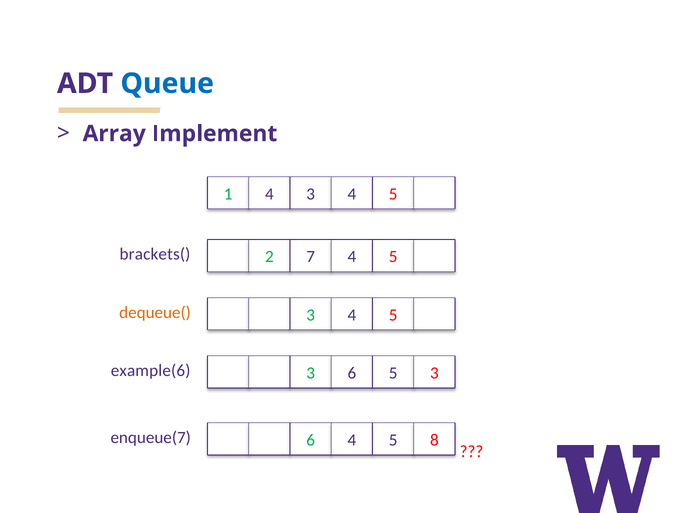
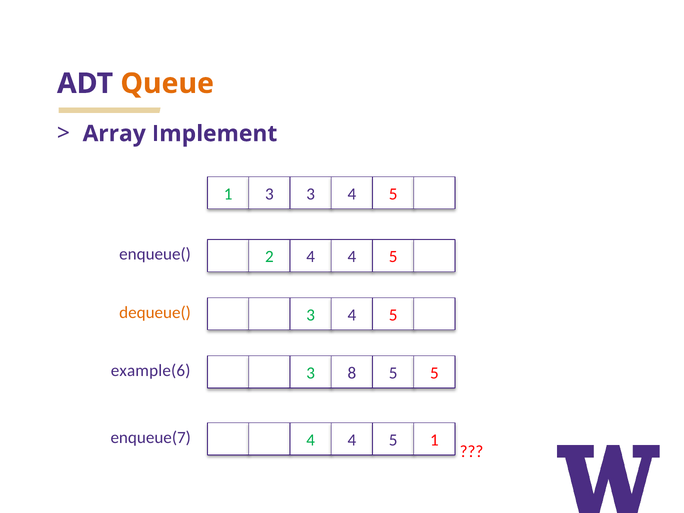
Queue colour: blue -> orange (167, 84)
1 4: 4 -> 3 (269, 194)
brackets(: brackets( -> enqueue( (155, 254)
2 7: 7 -> 4 (311, 257)
3 6: 6 -> 8 (352, 373)
5 3: 3 -> 5 (434, 373)
enqueue(7 6: 6 -> 4 (311, 440)
5 8: 8 -> 1 (434, 440)
